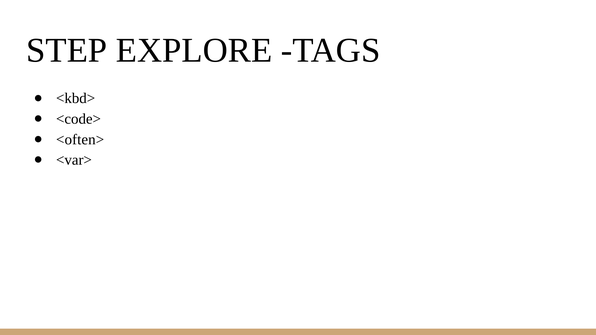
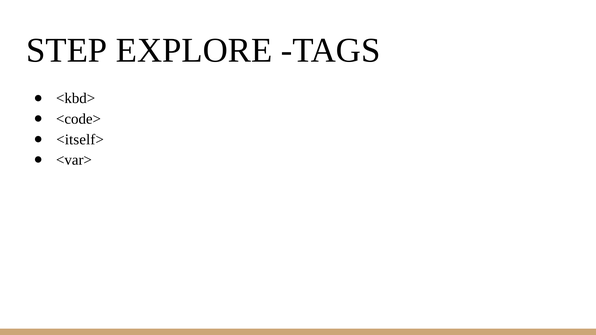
<often>: <often> -> <itself> (80, 140)
